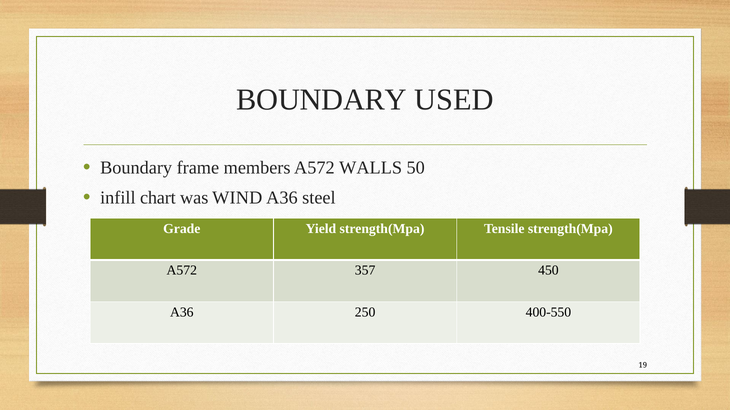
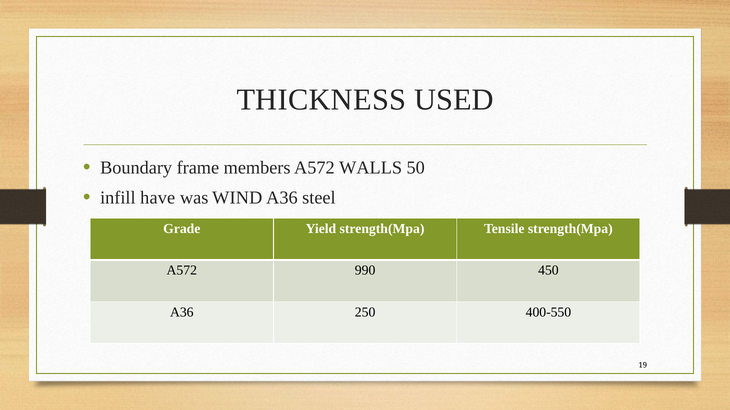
BOUNDARY: BOUNDARY -> THICKNESS (321, 100)
chart: chart -> have (158, 198)
357: 357 -> 990 (365, 271)
